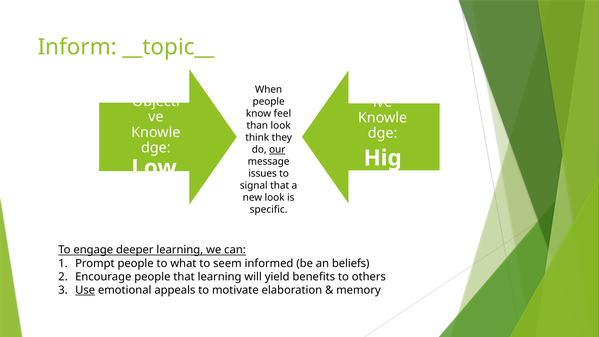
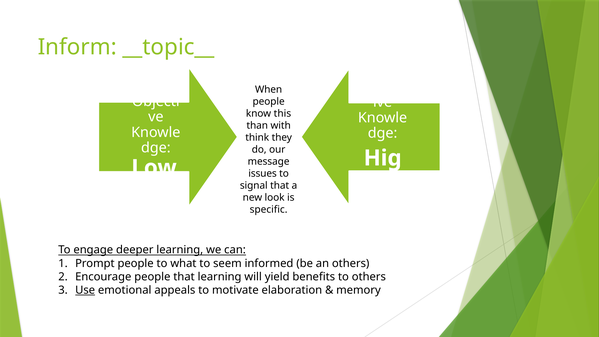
feel: feel -> this (282, 114)
than look: look -> with (281, 126)
our underline: present -> none (277, 150)
an beliefs: beliefs -> others (351, 263)
